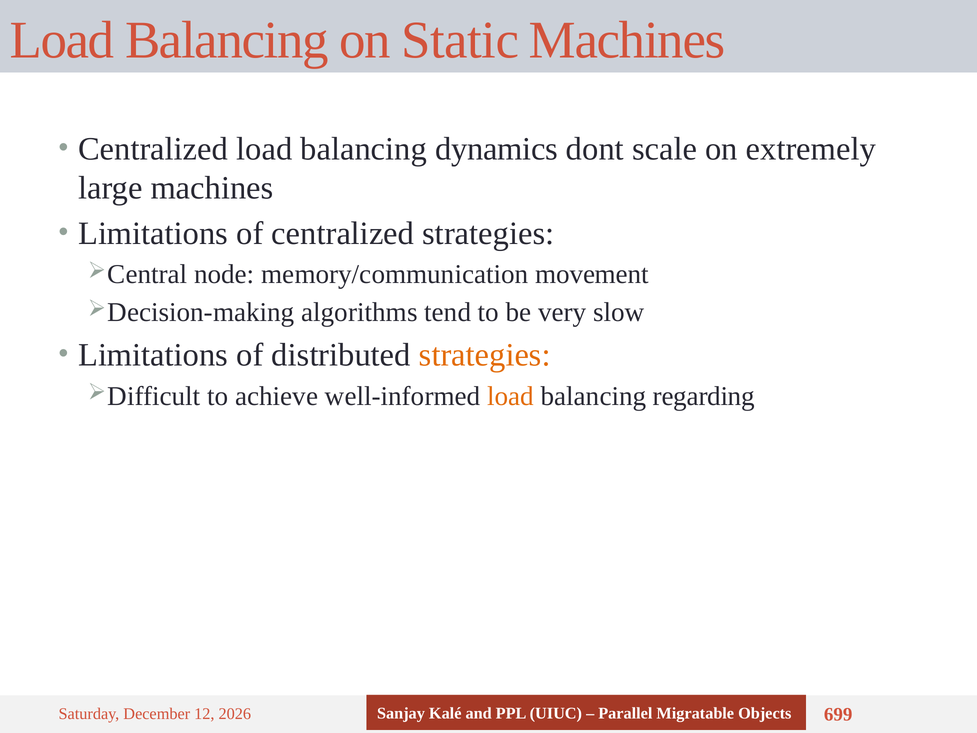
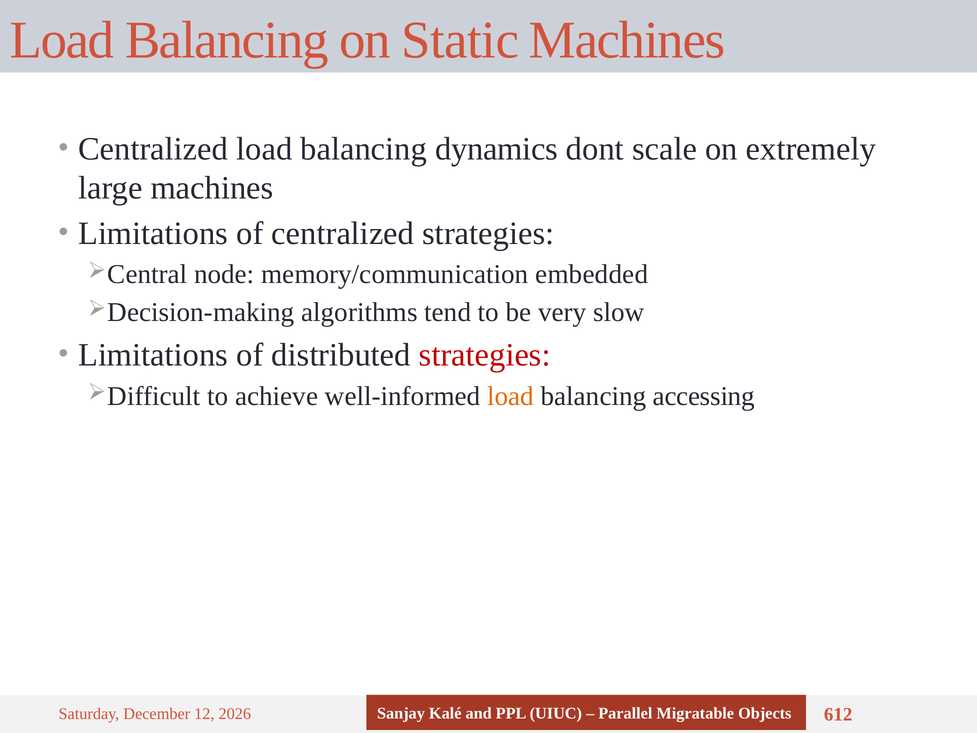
movement: movement -> embedded (592, 274)
strategies colour: orange -> red (485, 355)
regarding: regarding -> accessing (704, 396)
699: 699 -> 612 (838, 714)
